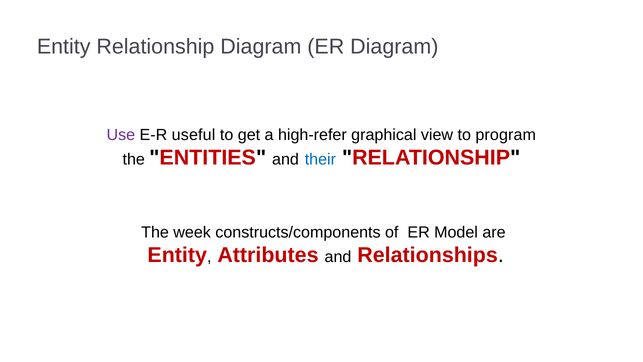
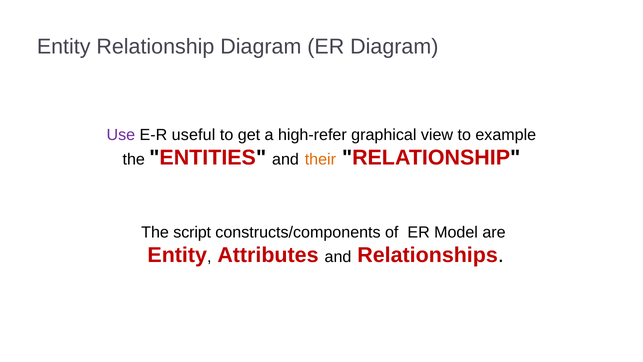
program: program -> example (506, 135)
their colour: blue -> orange (320, 160)
week: week -> script (192, 232)
